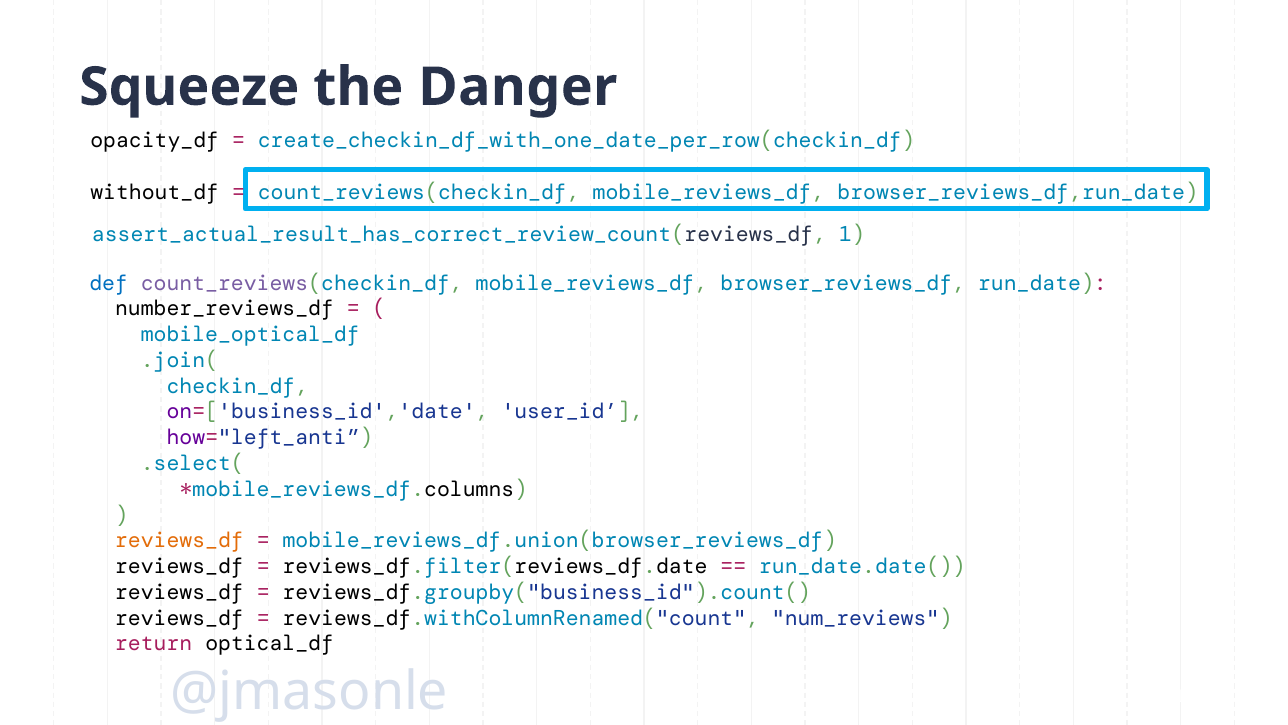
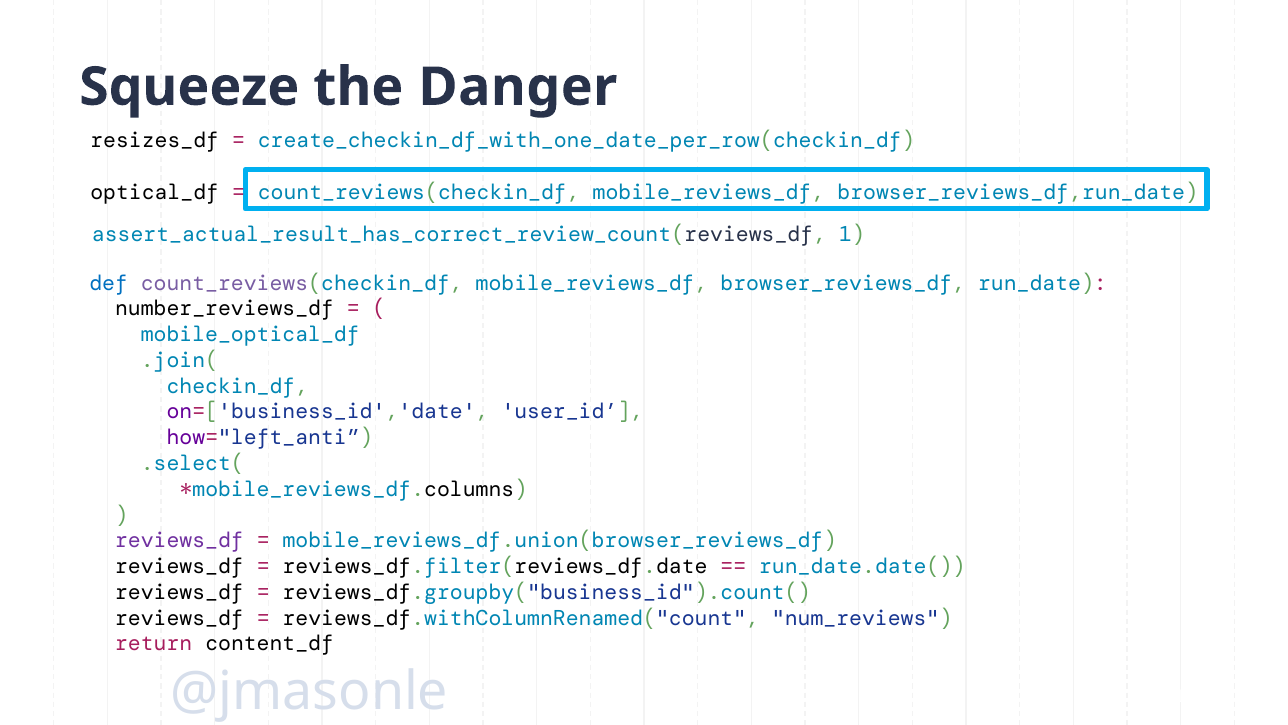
opacity_df: opacity_df -> resizes_df (155, 141)
without_df: without_df -> optical_df (155, 192)
reviews_df colour: orange -> purple (179, 540)
optical_df: optical_df -> content_df (270, 643)
